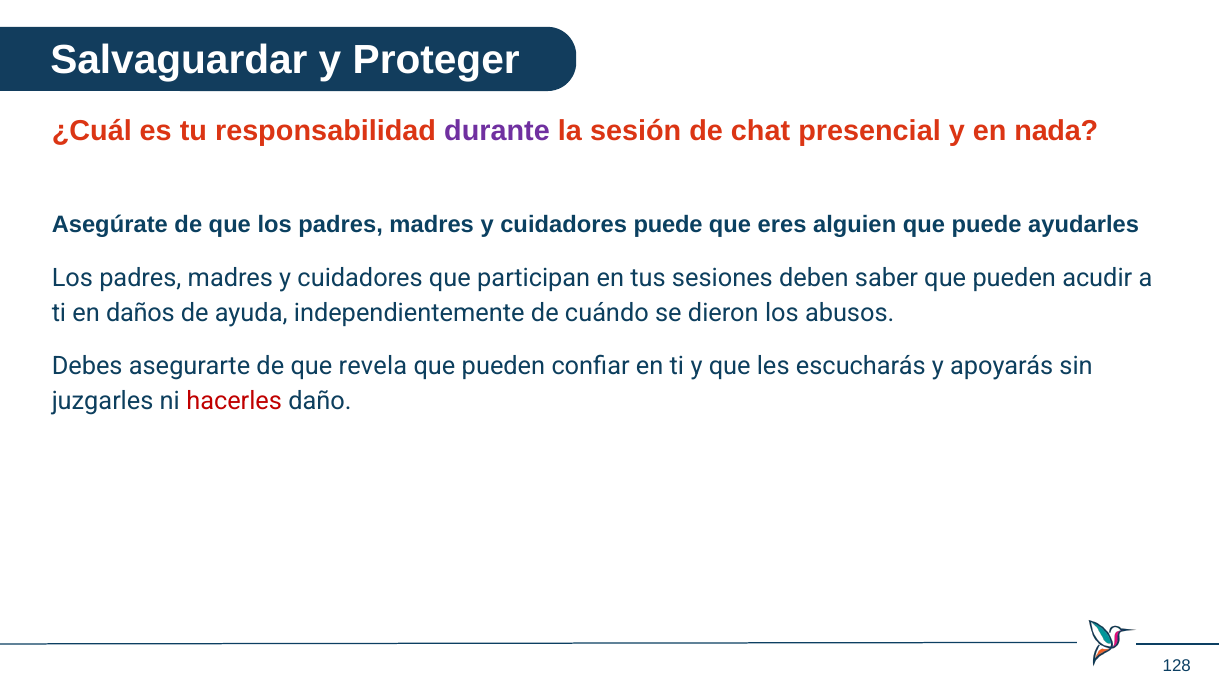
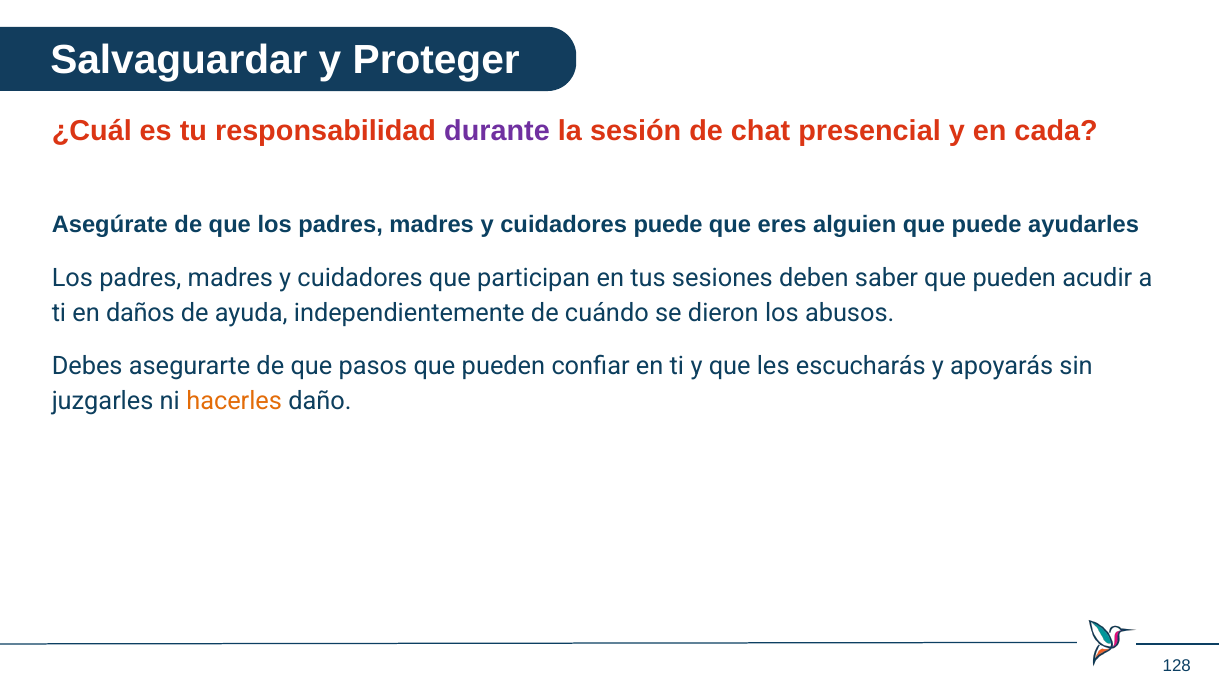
nada: nada -> cada (1056, 131)
revela: revela -> pasos (373, 366)
hacerles colour: red -> orange (234, 401)
